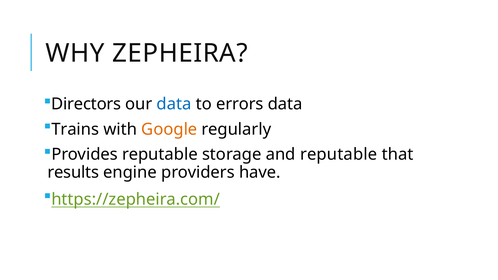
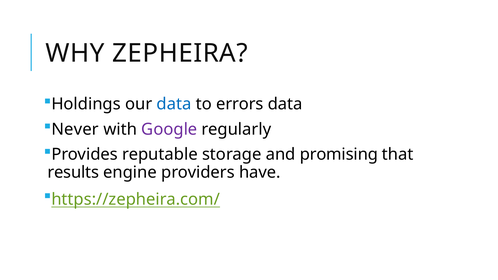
Directors: Directors -> Holdings (86, 104)
Trains: Trains -> Never (75, 129)
Google colour: orange -> purple (169, 129)
and reputable: reputable -> promising (339, 155)
